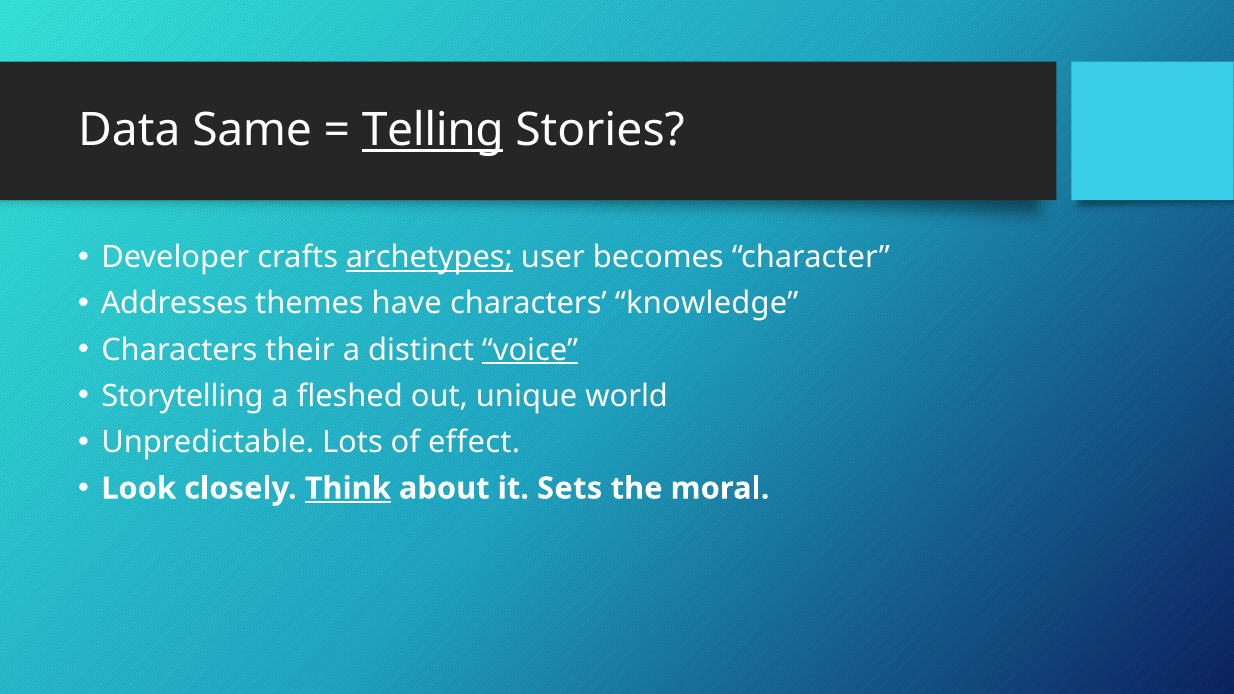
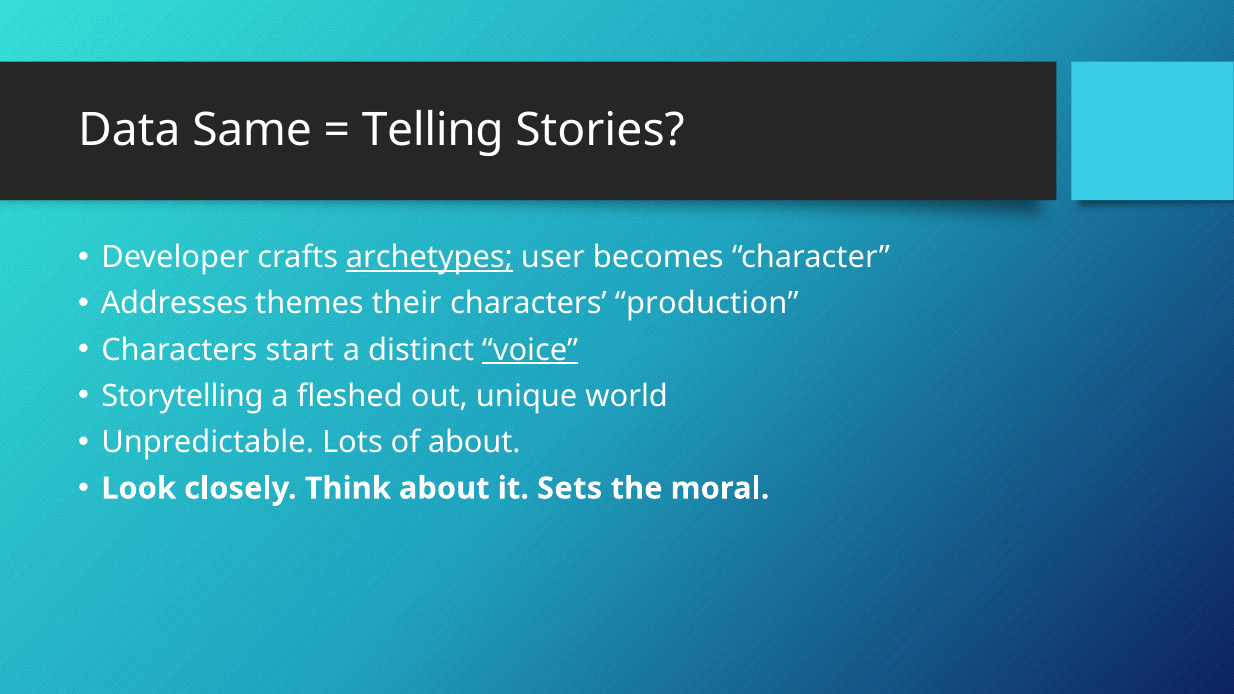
Telling underline: present -> none (433, 131)
have: have -> their (407, 304)
knowledge: knowledge -> production (707, 304)
their: their -> start (300, 350)
of effect: effect -> about (474, 442)
Think underline: present -> none (348, 488)
